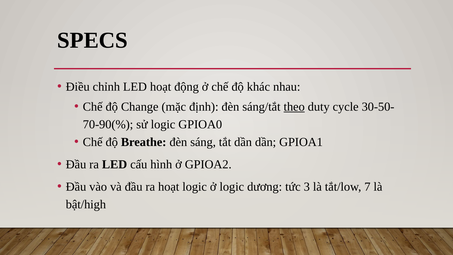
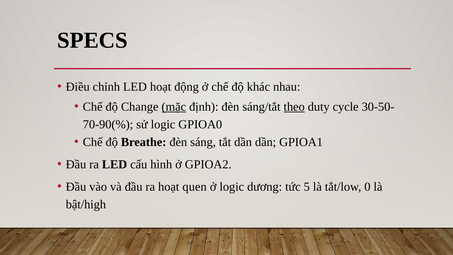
mặc underline: none -> present (174, 107)
hoạt logic: logic -> quen (195, 187)
3: 3 -> 5 (307, 187)
7: 7 -> 0 (367, 187)
